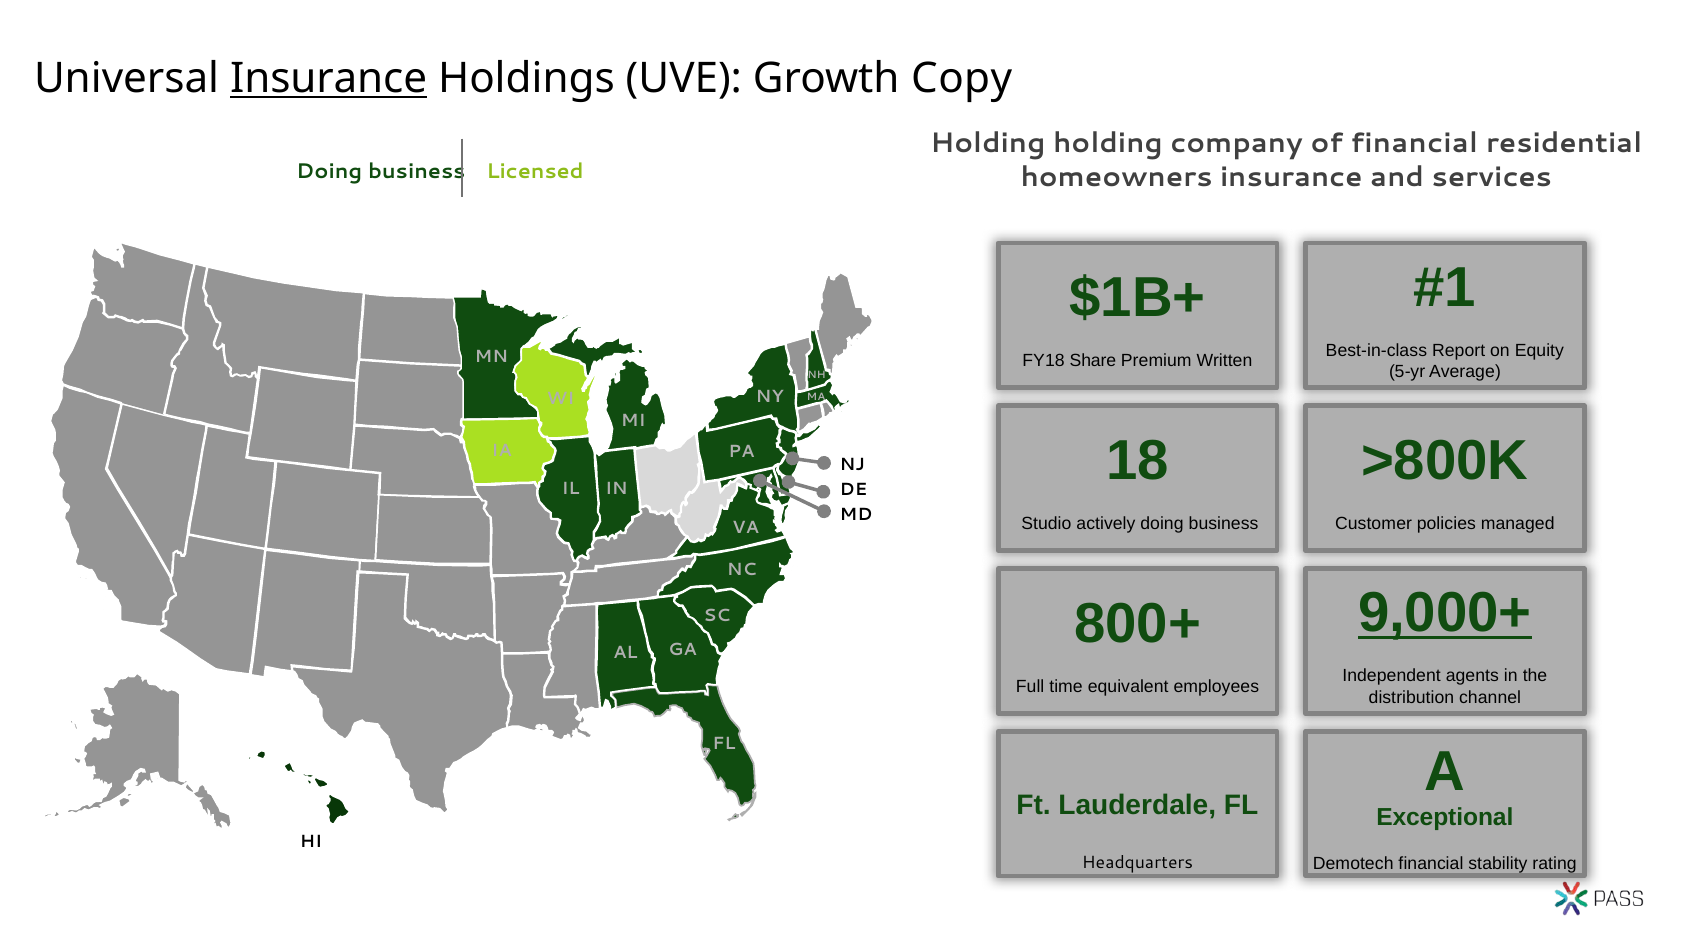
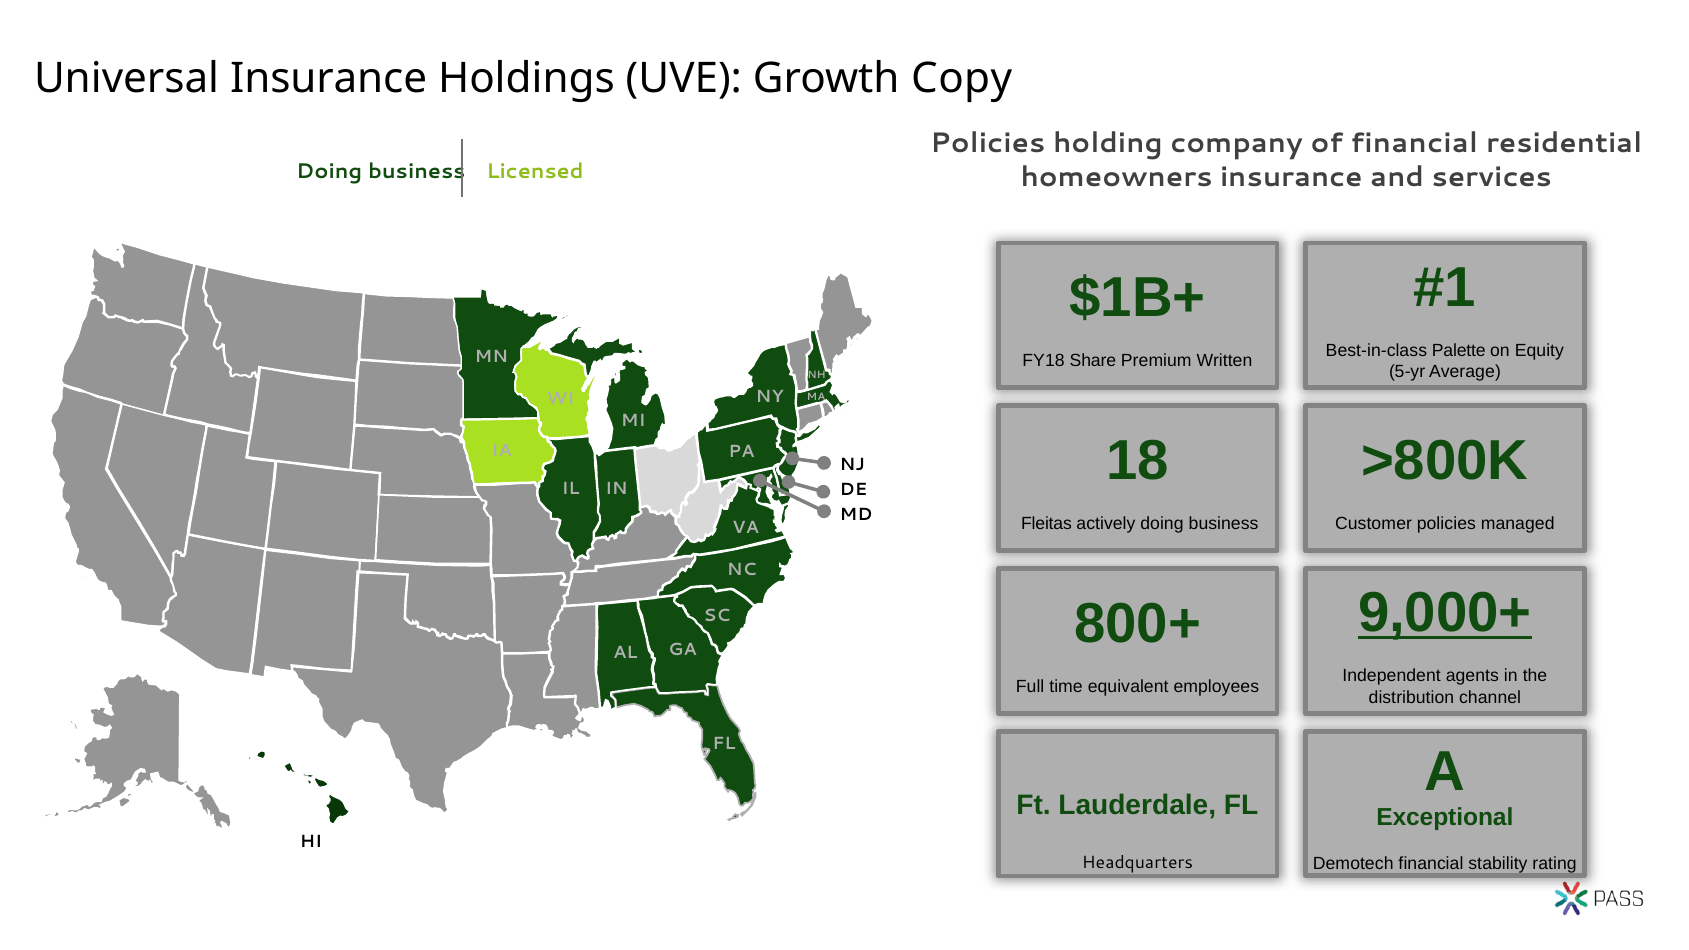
Insurance underline: present -> none (329, 79)
Holding: Holding -> Policies (988, 143)
Report: Report -> Palette (1459, 350)
Studio: Studio -> Fleitas (1046, 524)
